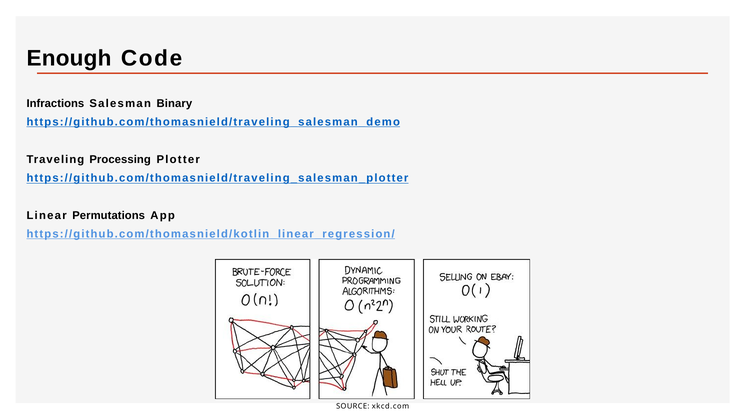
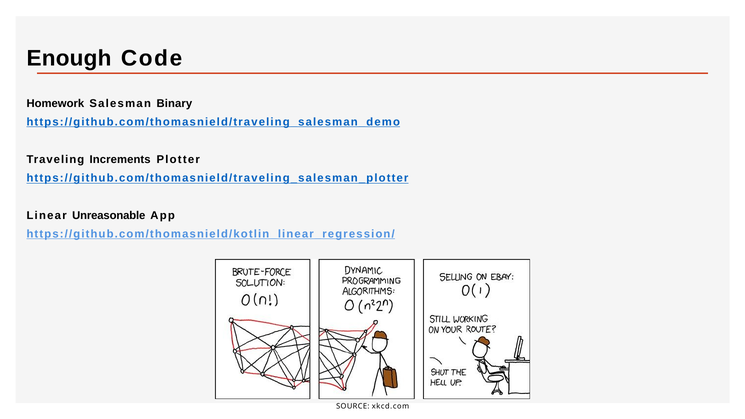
Infractions: Infractions -> Homework (55, 103)
Processing: Processing -> Increments (120, 160)
Permutations: Permutations -> Unreasonable (109, 215)
